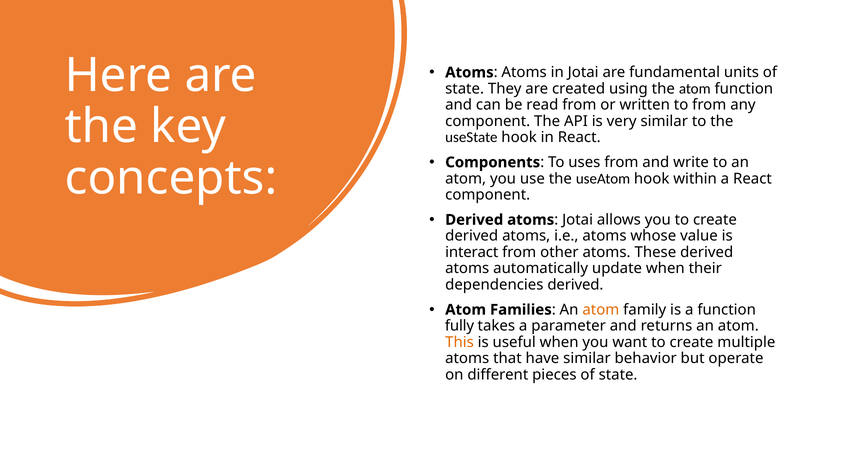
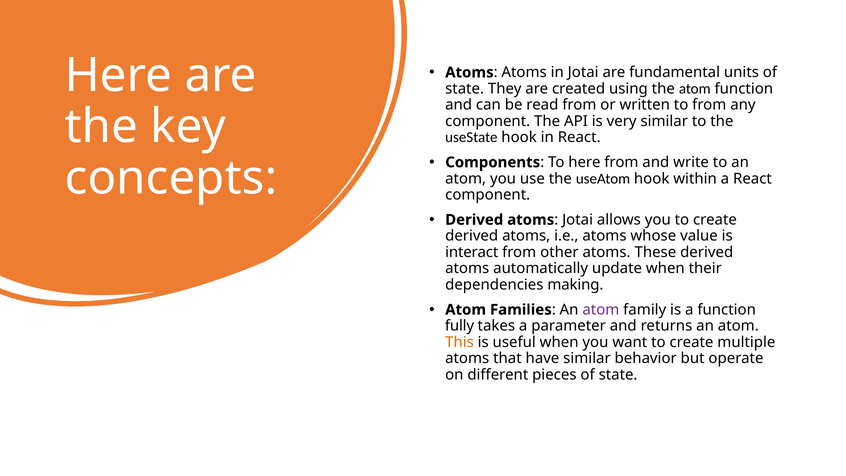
To uses: uses -> here (584, 162)
dependencies derived: derived -> making (575, 285)
atom colour: orange -> purple (601, 310)
